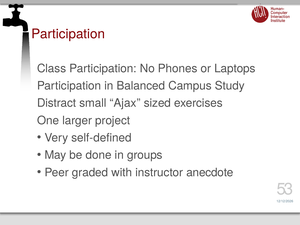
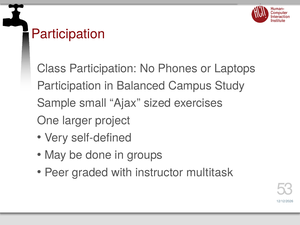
Distract: Distract -> Sample (57, 103)
anecdote: anecdote -> multitask (210, 172)
